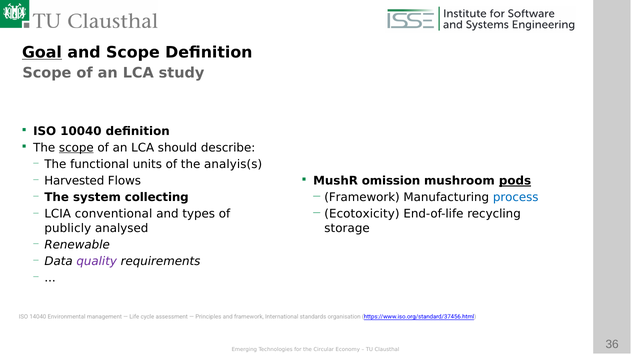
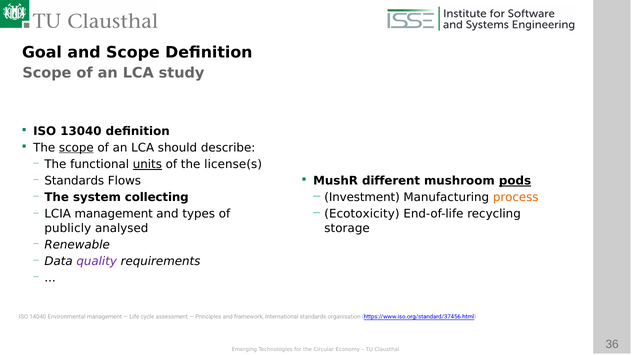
Goal underline: present -> none (42, 53)
10040: 10040 -> 13040 (81, 131)
units underline: none -> present (147, 165)
analyis(s: analyis(s -> license(s (233, 165)
Harvested: Harvested -> Standards (74, 181)
omission: omission -> different (391, 181)
Framework: Framework -> Investment (362, 198)
process colour: blue -> orange (516, 198)
LCIA conventional: conventional -> management (114, 214)
